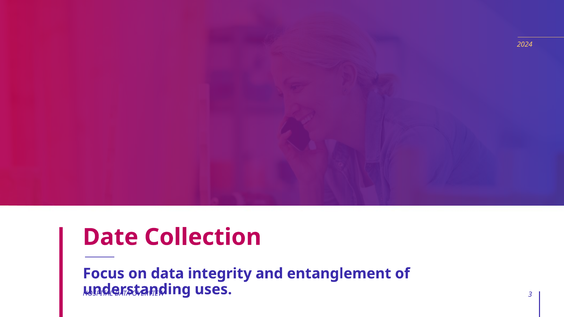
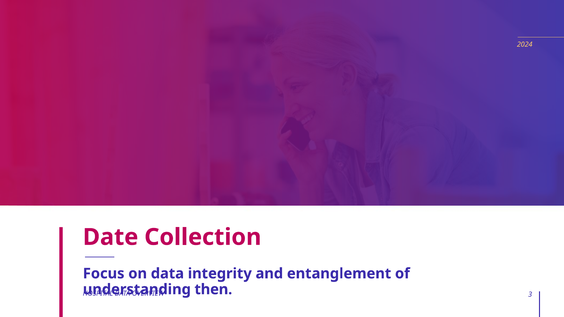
uses: uses -> then (213, 290)
